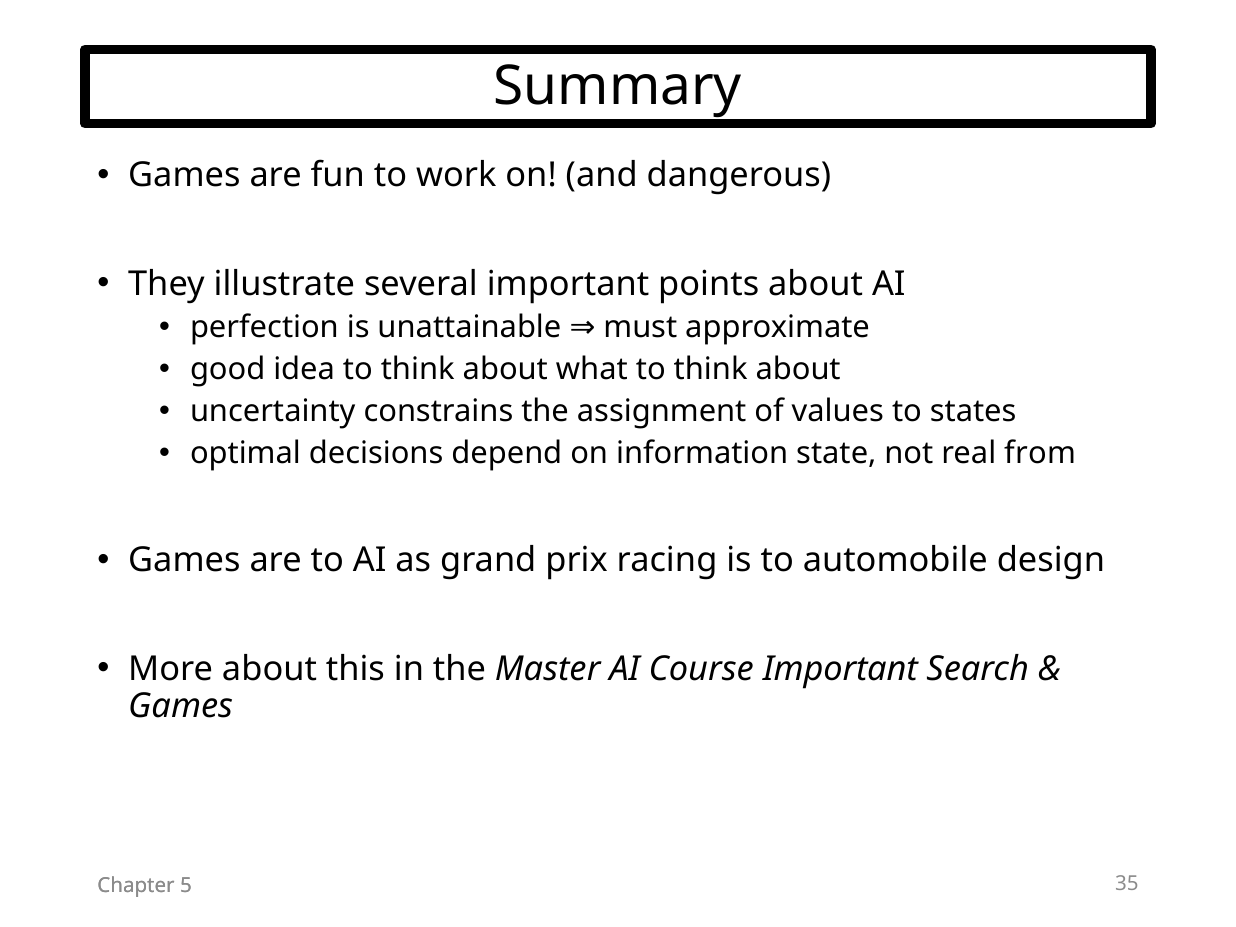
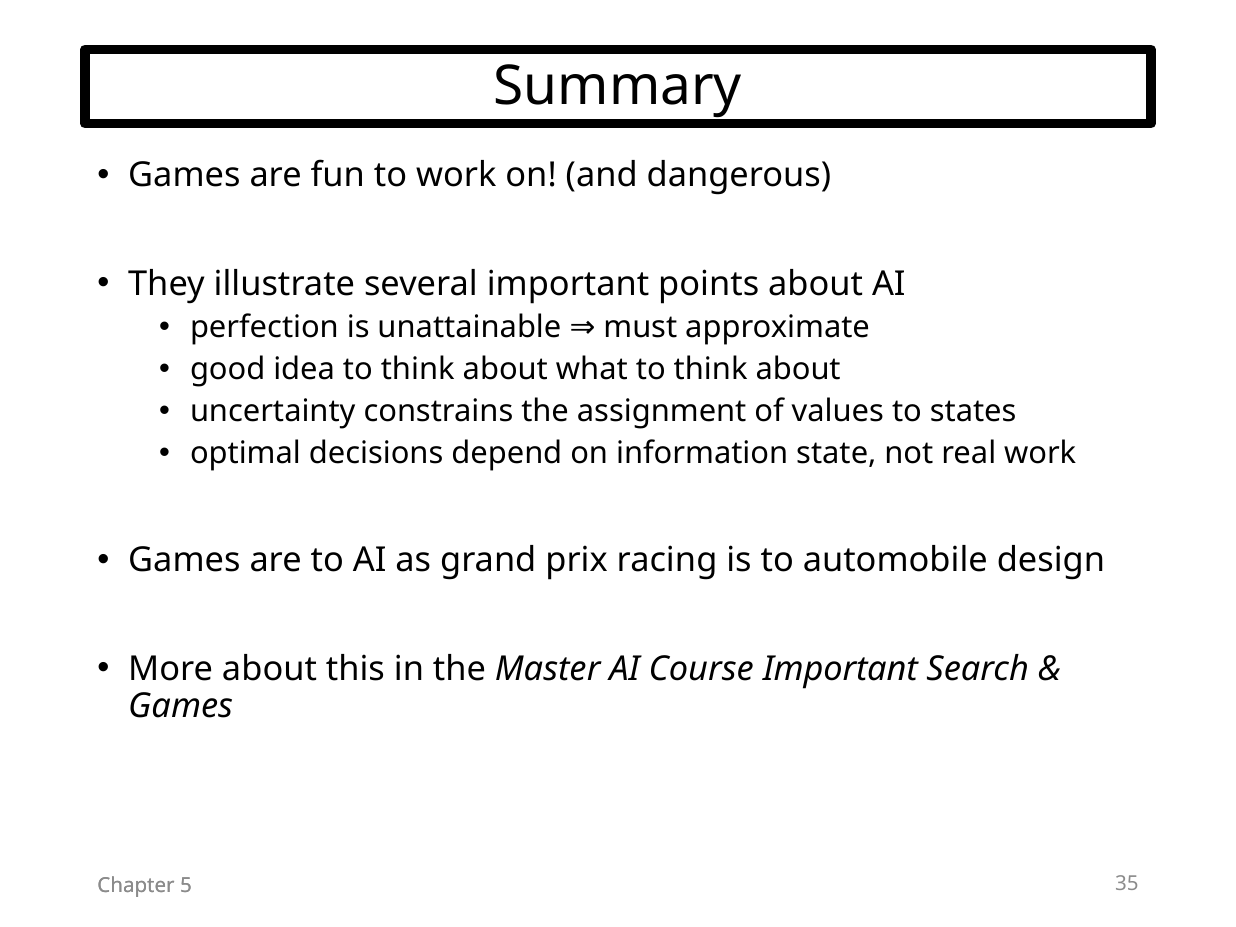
real from: from -> work (1040, 454)
